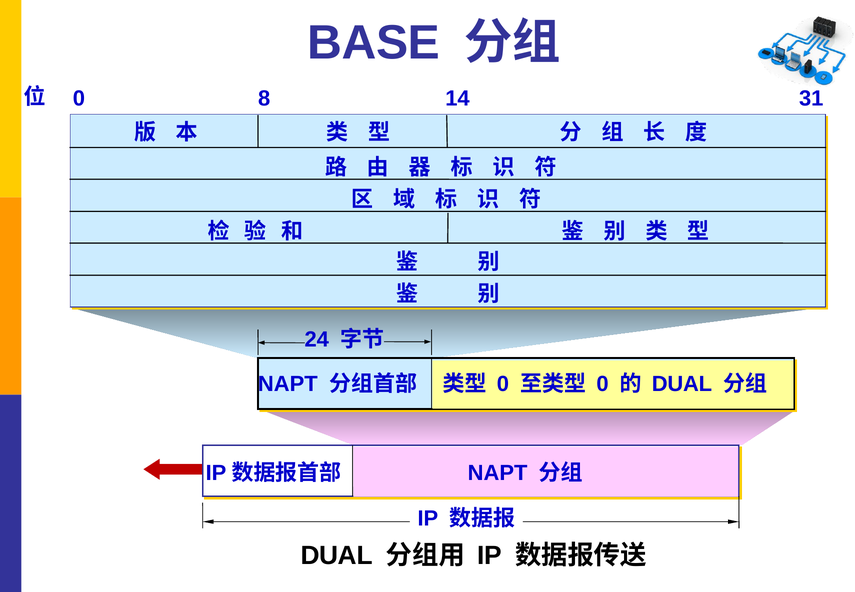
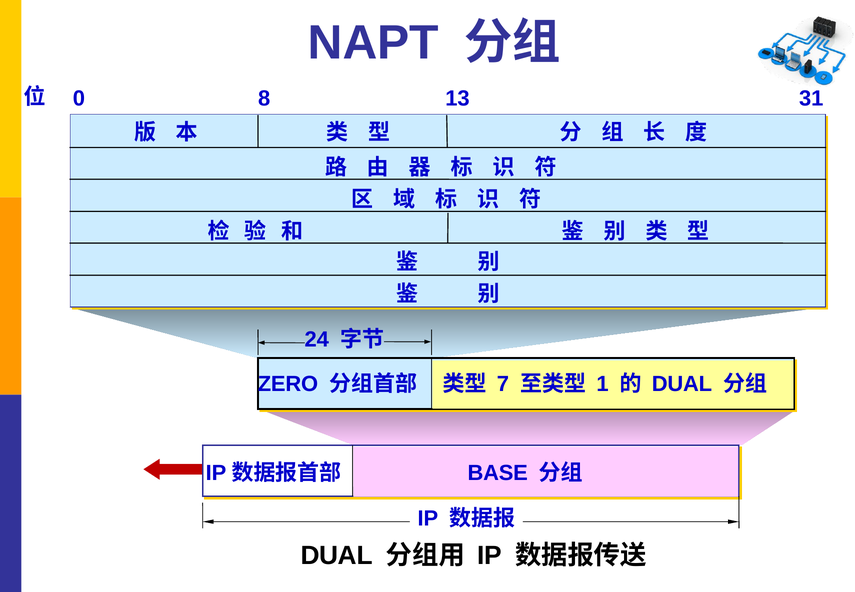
BASE: BASE -> NAPT (373, 43)
14: 14 -> 13 (457, 98)
NAPT: NAPT -> ZERO (288, 384)
0: 0 -> 7 (503, 384)
0: 0 -> 1 (602, 384)
NAPT: NAPT -> BASE (498, 473)
